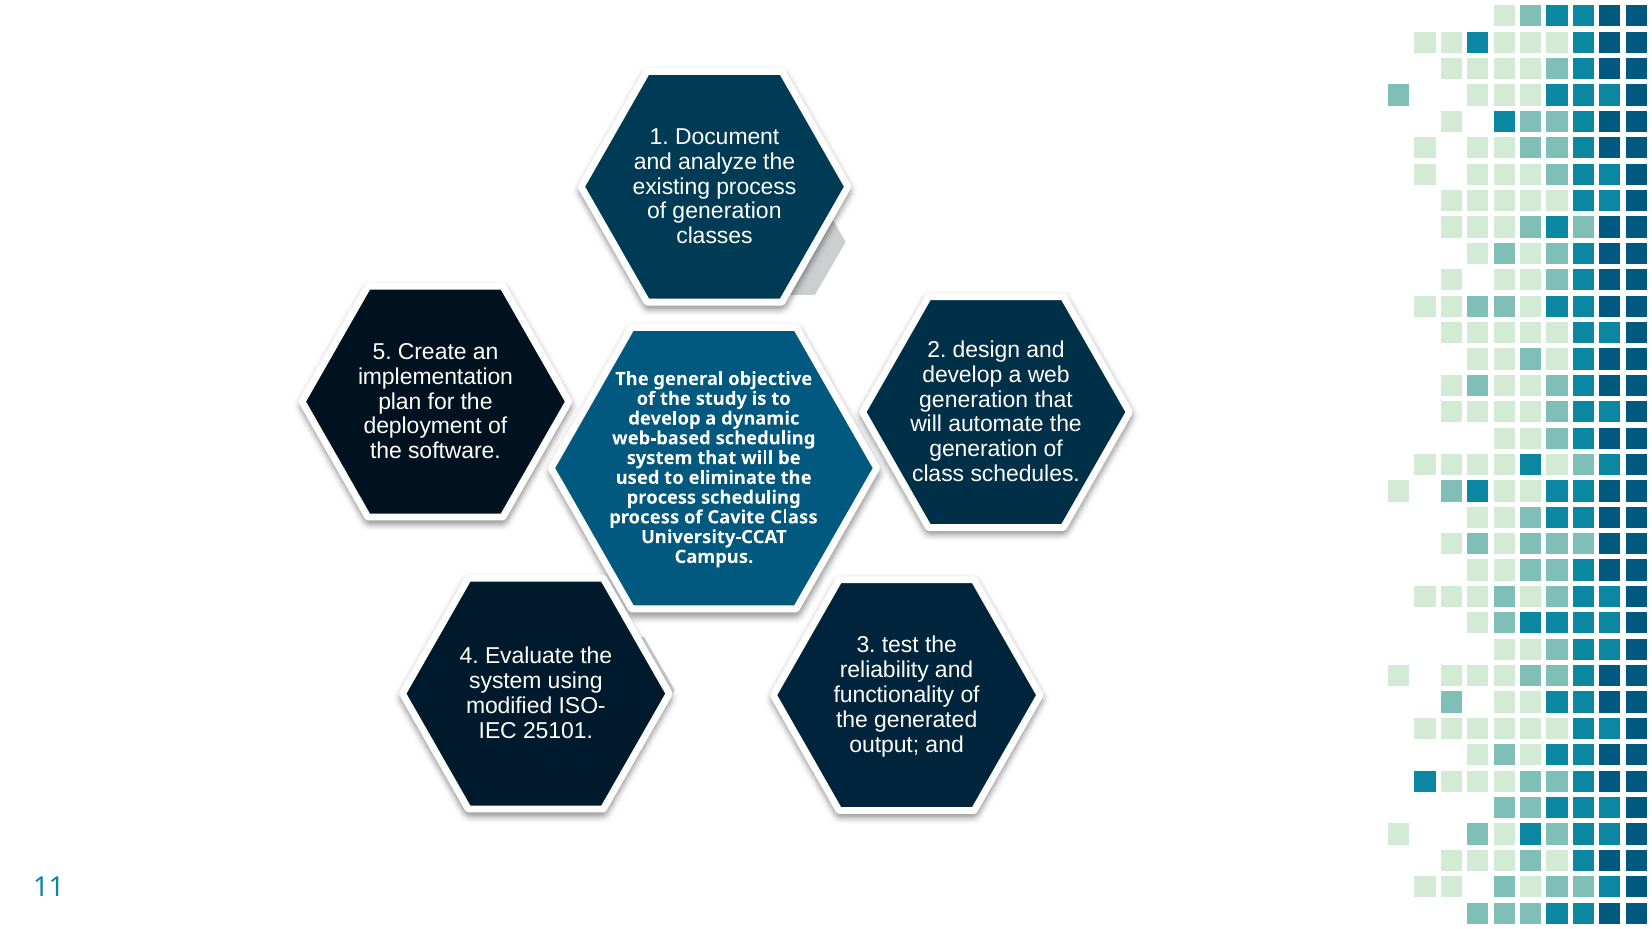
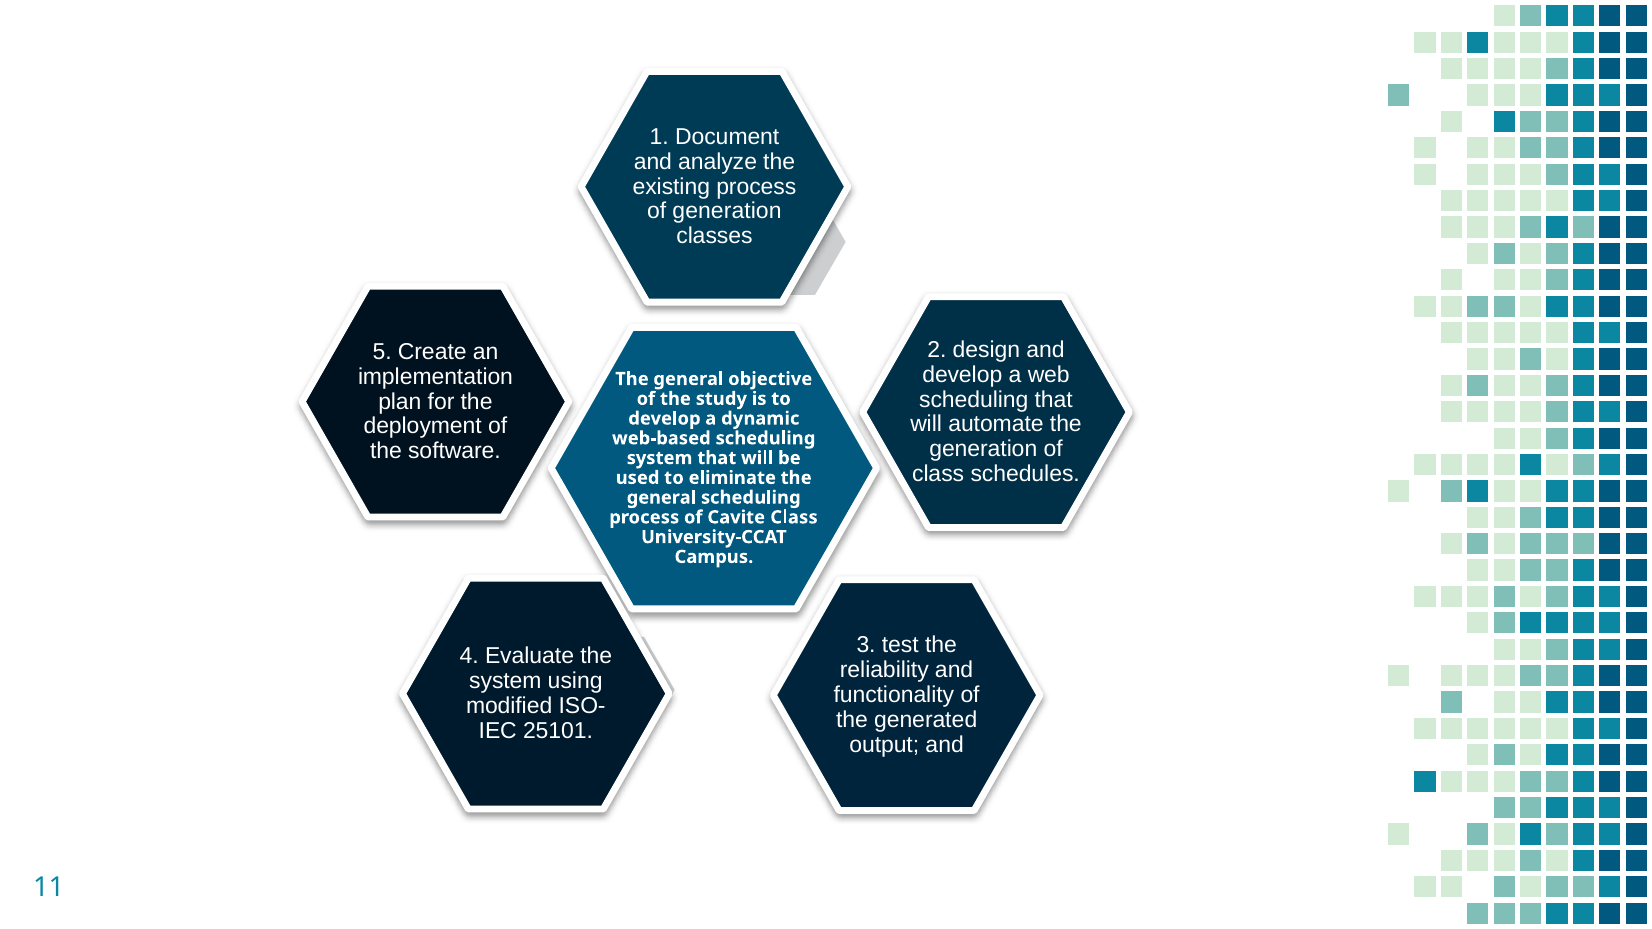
generation: generation -> scheduling (974, 400)
process: process -> general (661, 498)
